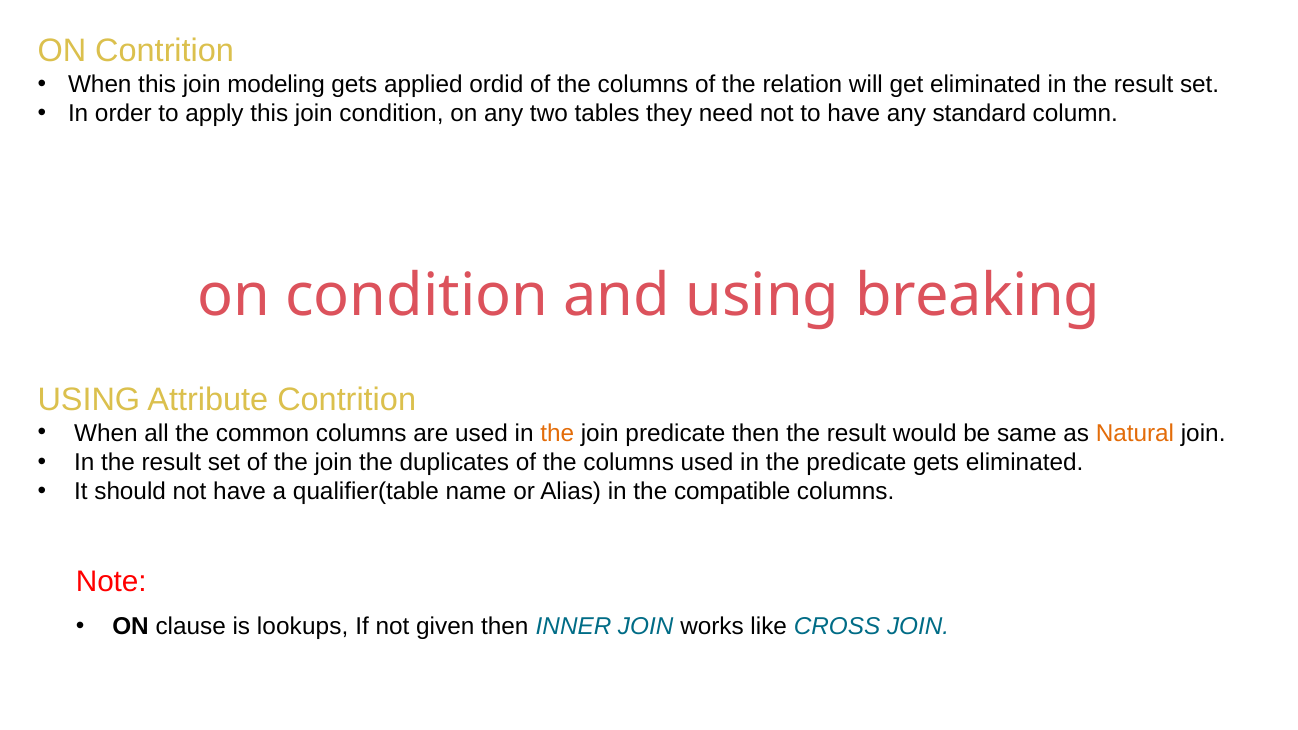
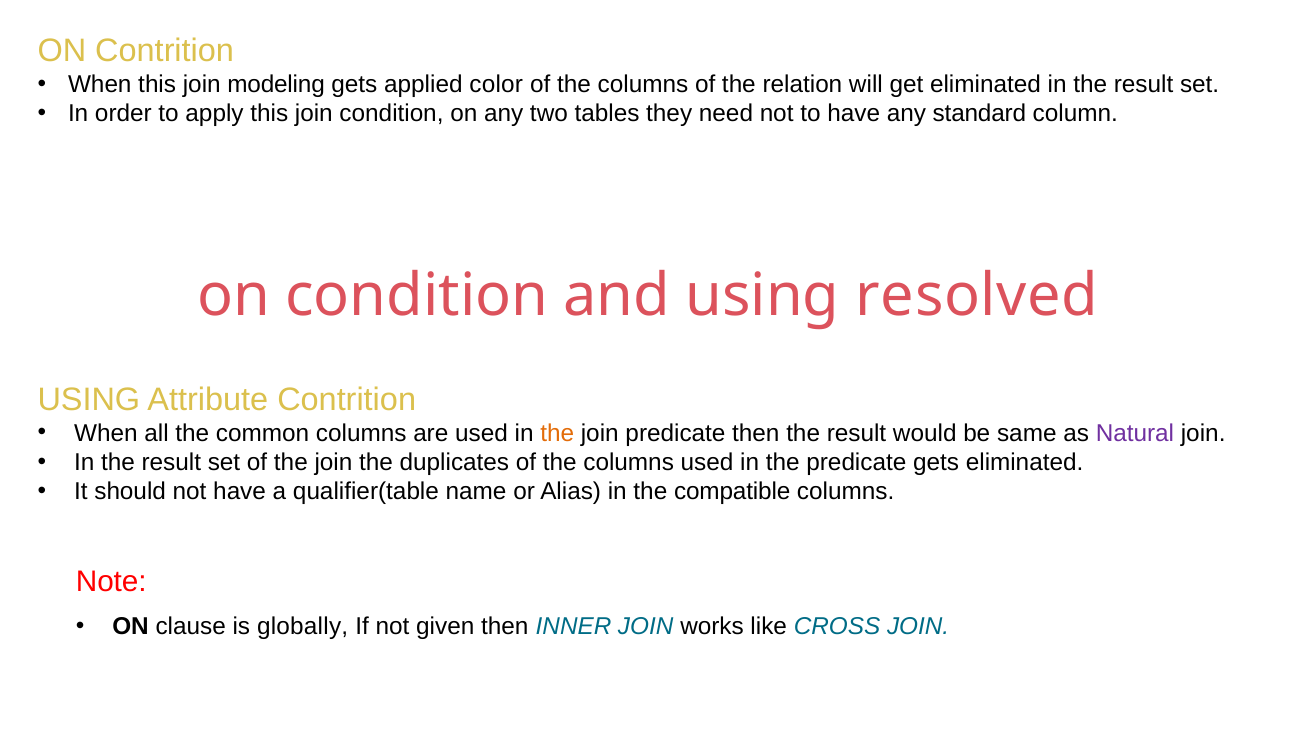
ordid: ordid -> color (496, 84)
breaking: breaking -> resolved (977, 296)
Natural colour: orange -> purple (1135, 433)
lookups: lookups -> globally (303, 626)
